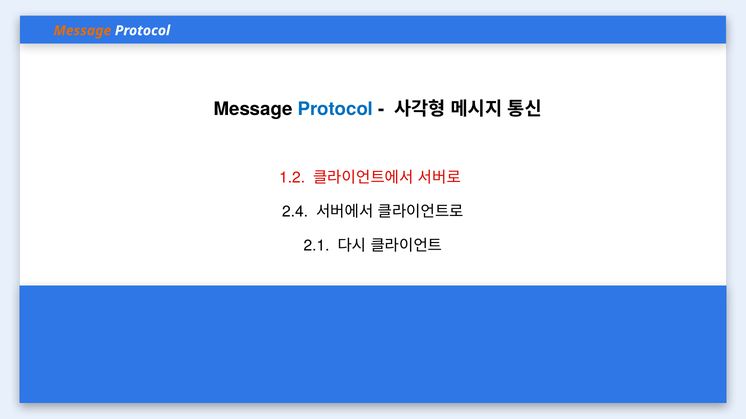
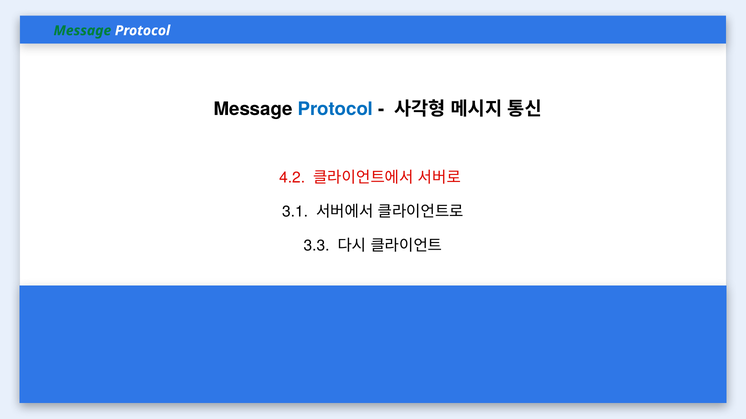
Message colour: orange -> green (82, 31)
1.2: 1.2 -> 4.2 (292, 178)
2.4: 2.4 -> 3.1 (295, 212)
2.1: 2.1 -> 3.3 (317, 246)
